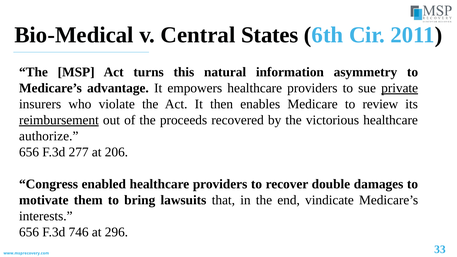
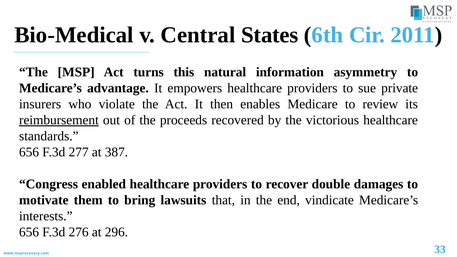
private underline: present -> none (400, 88)
authorize: authorize -> standards (49, 136)
206: 206 -> 387 (116, 152)
746: 746 -> 276 (79, 232)
